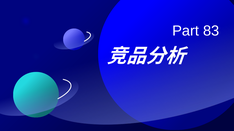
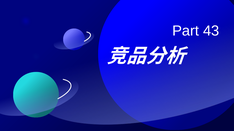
83: 83 -> 43 (211, 31)
